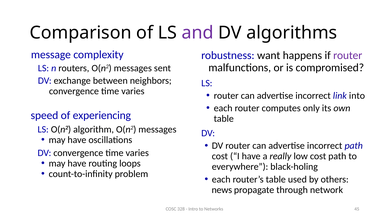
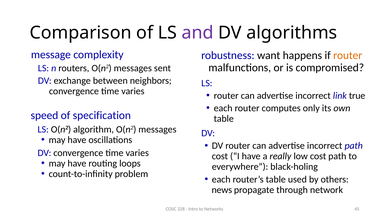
router colour: purple -> orange (348, 55)
into: into -> true (357, 96)
experiencing: experiencing -> specification (102, 115)
